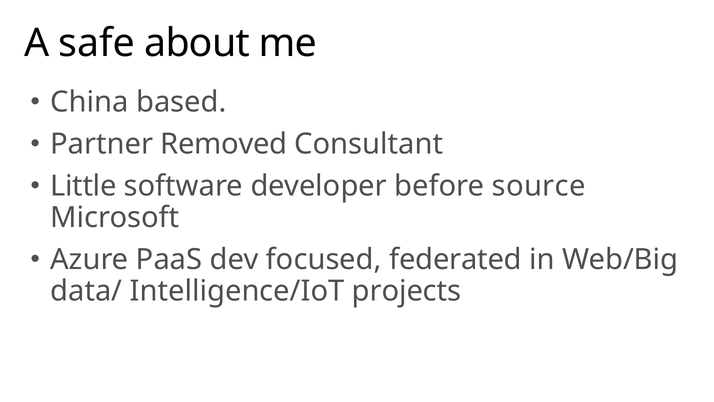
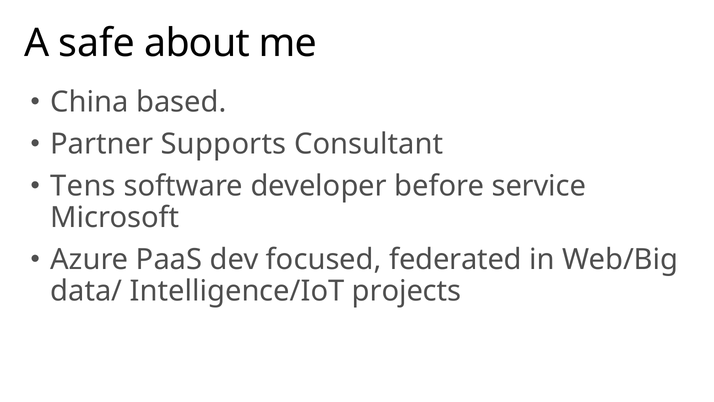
Removed: Removed -> Supports (224, 144)
Little: Little -> Tens (83, 186)
source: source -> service (539, 186)
